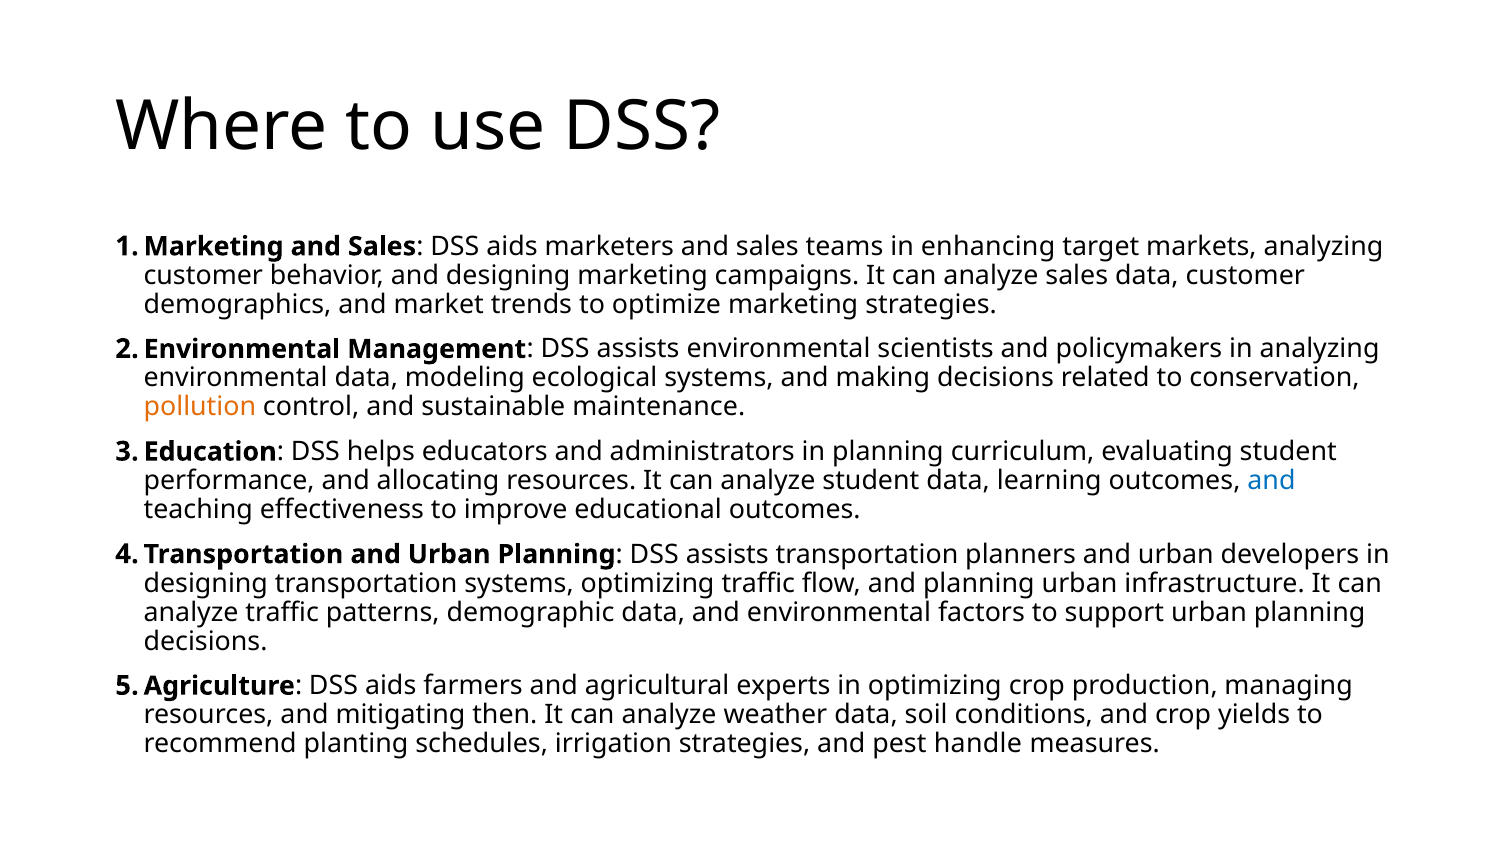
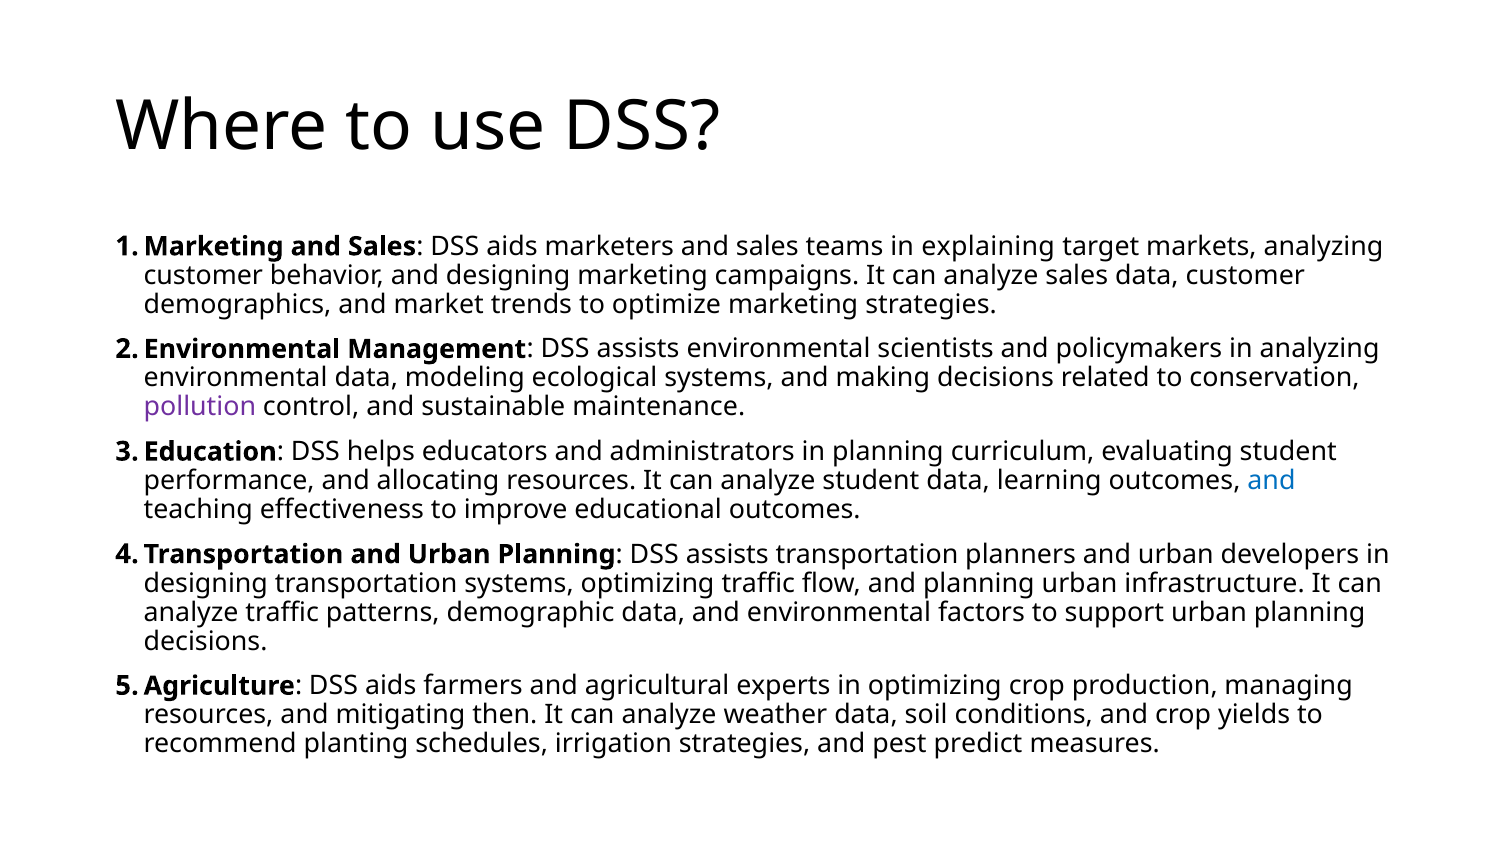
enhancing: enhancing -> explaining (988, 246)
pollution colour: orange -> purple (200, 407)
handle: handle -> predict (978, 743)
